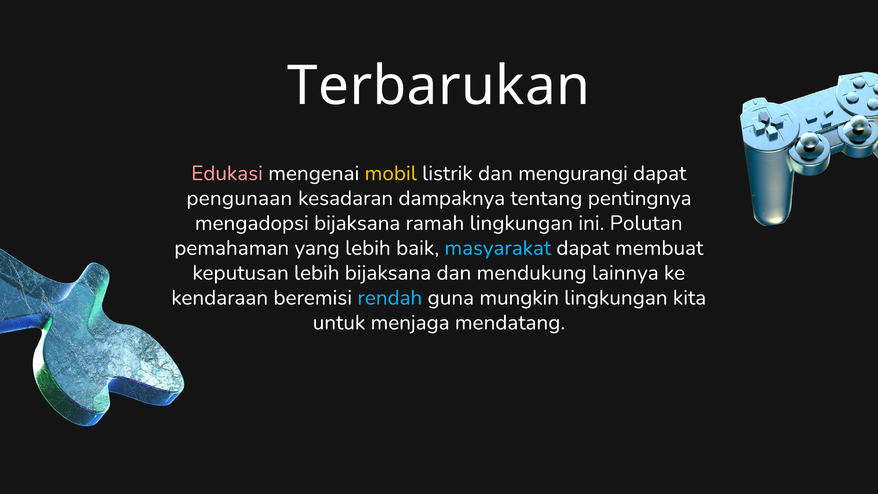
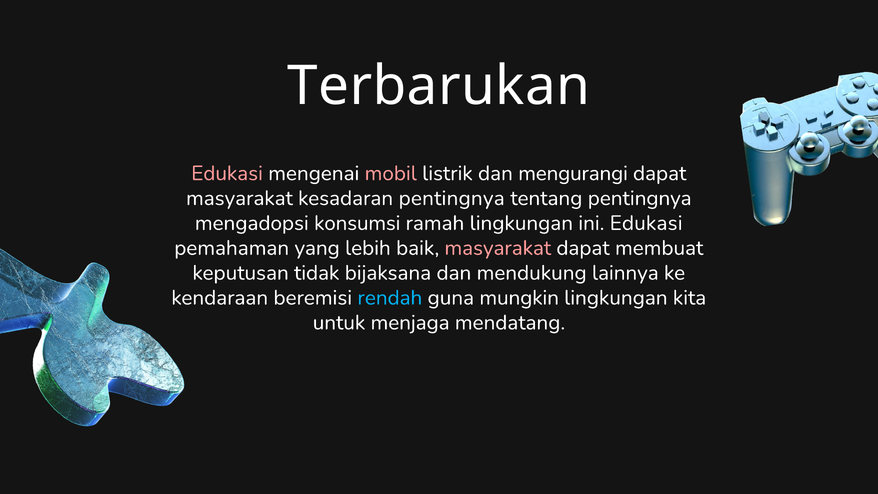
mobil colour: yellow -> pink (391, 173)
pengunaan: pengunaan -> masyarakat (239, 198)
kesadaran dampaknya: dampaknya -> pentingnya (452, 198)
mengadopsi bijaksana: bijaksana -> konsumsi (357, 223)
ini Polutan: Polutan -> Edukasi (646, 223)
masyarakat colour: light blue -> pink (498, 248)
keputusan lebih: lebih -> tidak (317, 273)
